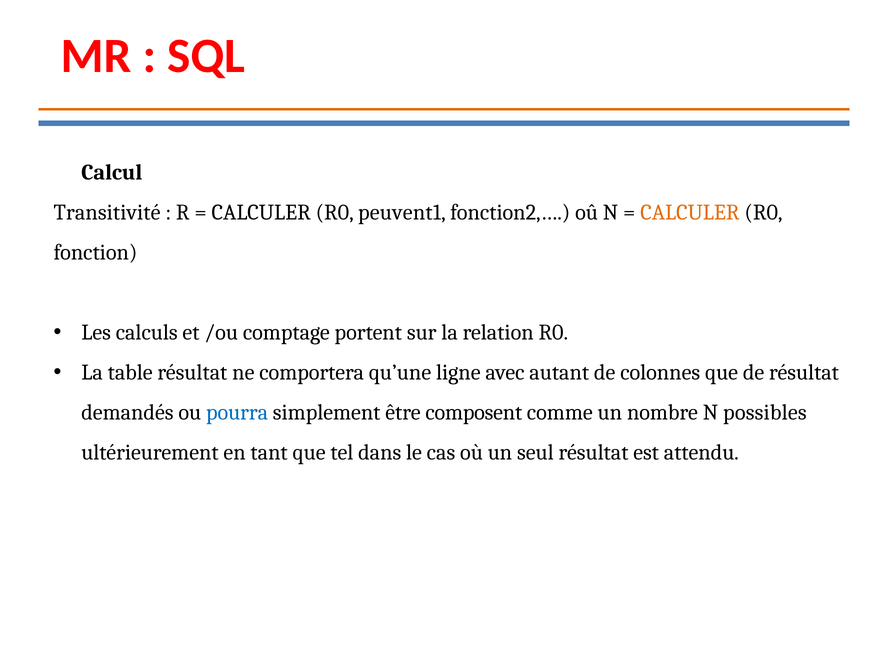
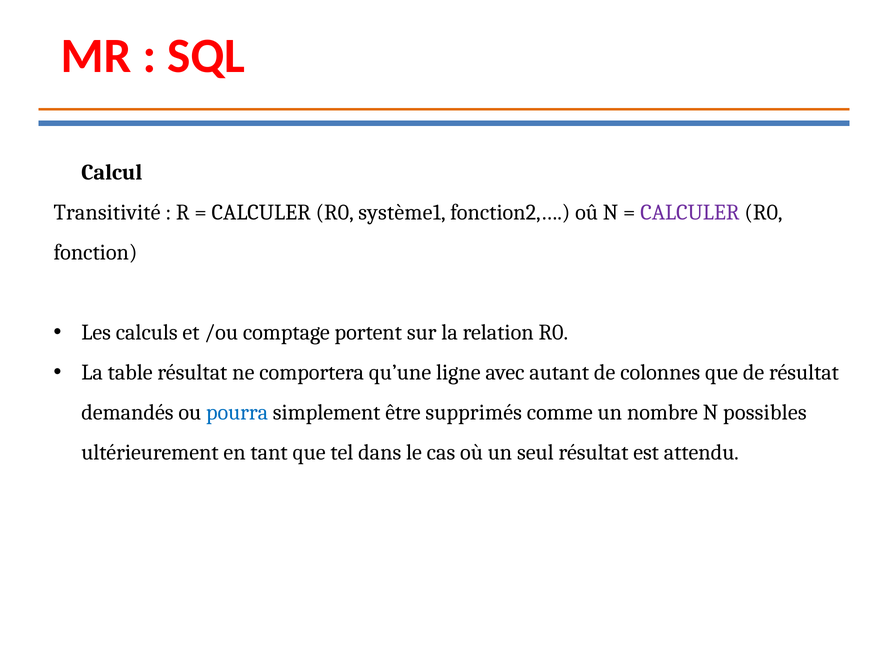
peuvent1: peuvent1 -> système1 (402, 213)
CALCULER colour: orange -> purple (690, 213)
composent: composent -> supprimés (474, 412)
